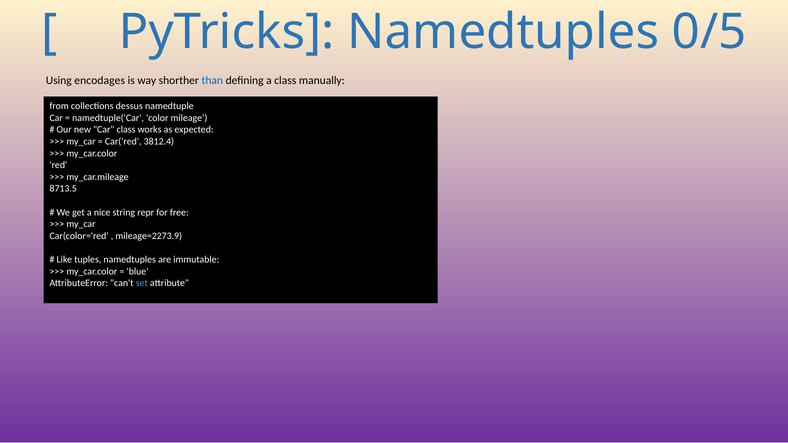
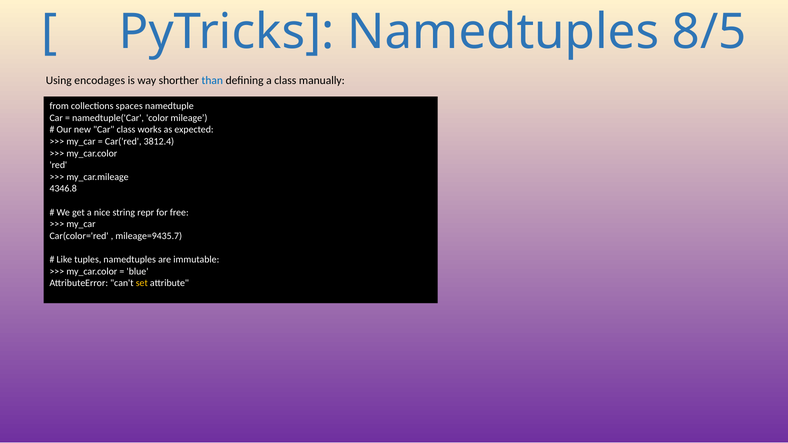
0/5: 0/5 -> 8/5 (709, 32)
dessus: dessus -> spaces (129, 106)
8713.5: 8713.5 -> 4346.8 (63, 189)
mileage=2273.9: mileage=2273.9 -> mileage=9435.7 (149, 236)
set colour: light blue -> yellow (142, 283)
